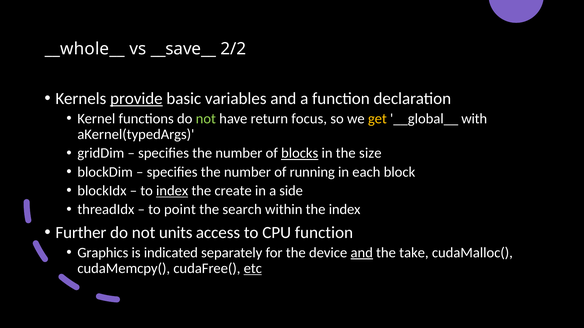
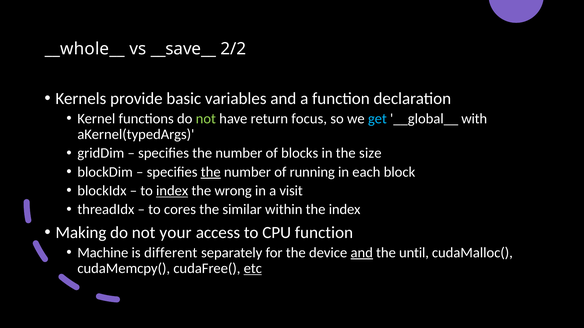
provide underline: present -> none (136, 99)
get colour: yellow -> light blue (377, 119)
blocks underline: present -> none (300, 153)
the underline: none -> present (211, 172)
create: create -> wrong (233, 191)
side: side -> visit (291, 191)
point: point -> cores (180, 210)
search: search -> similar (242, 210)
Further: Further -> Making (81, 233)
units: units -> your (176, 233)
Graphics: Graphics -> Machine (103, 253)
indicated: indicated -> different (171, 253)
take: take -> until (414, 253)
